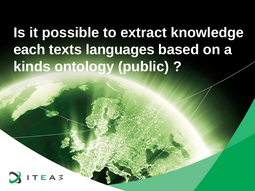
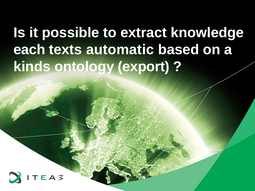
languages: languages -> automatic (120, 50)
public: public -> export (144, 67)
